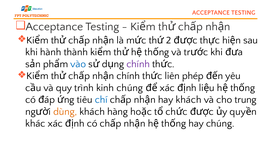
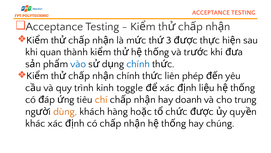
2: 2 -> 3 (169, 40)
hành: hành -> quan (51, 52)
chính colour: purple -> blue (138, 64)
kinh chúng: chúng -> toggle (130, 87)
chí colour: blue -> orange (101, 99)
hay khách: khách -> doanh (189, 99)
